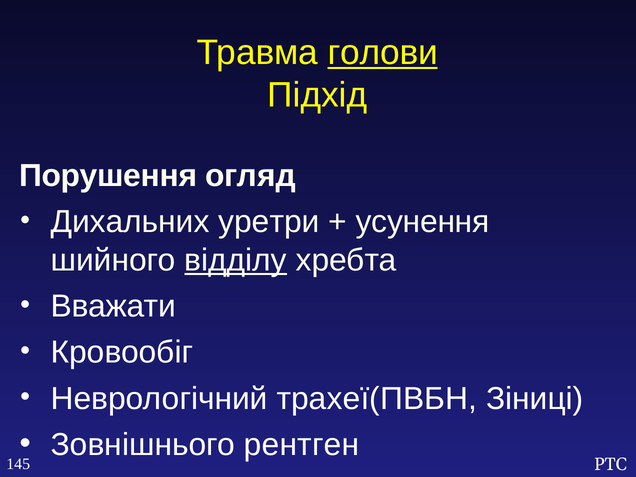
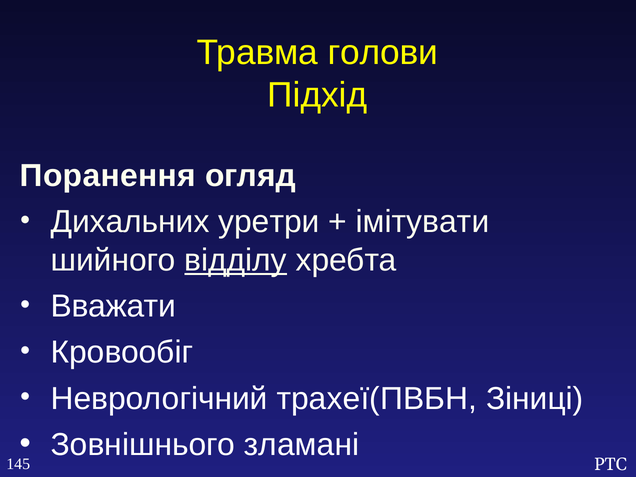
голови underline: present -> none (383, 53)
Порушення: Порушення -> Поранення (108, 176)
усунення: усунення -> імітувати (422, 222)
рентген: рентген -> зламані (302, 445)
